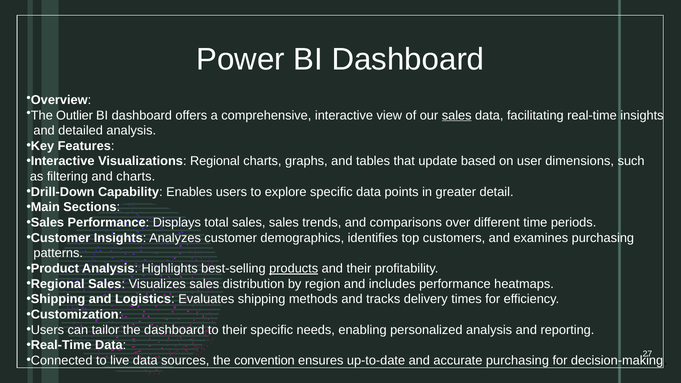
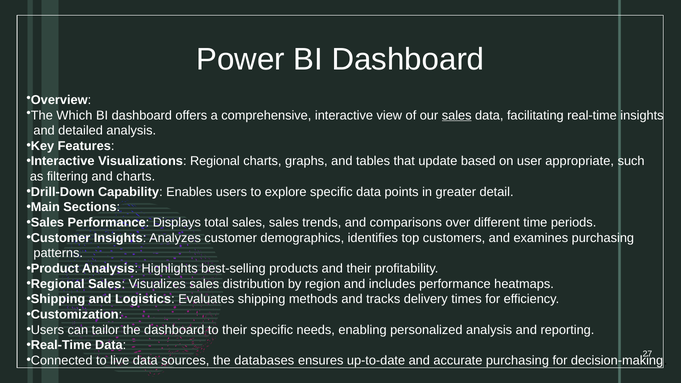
Outlier: Outlier -> Which (74, 115)
dimensions: dimensions -> appropriate (580, 161)
products underline: present -> none (294, 269)
convention: convention -> databases (264, 360)
